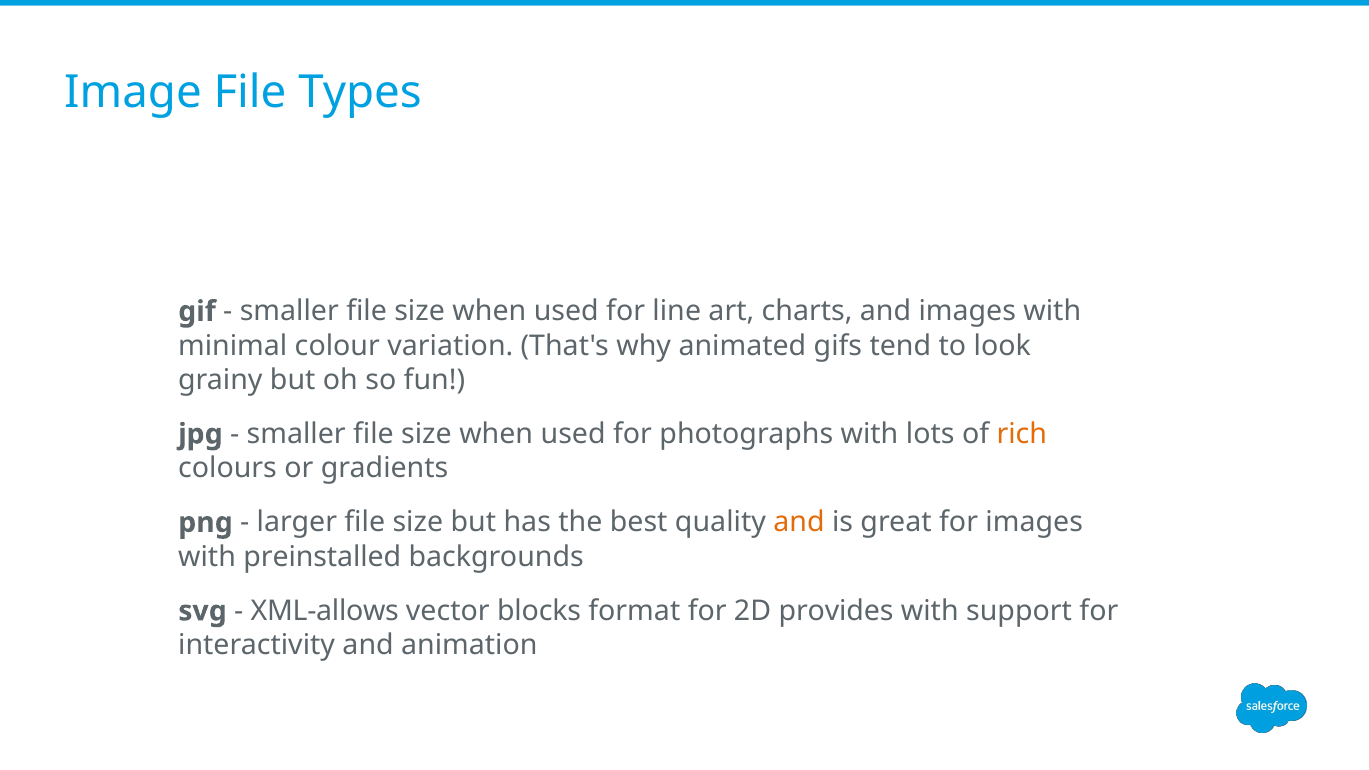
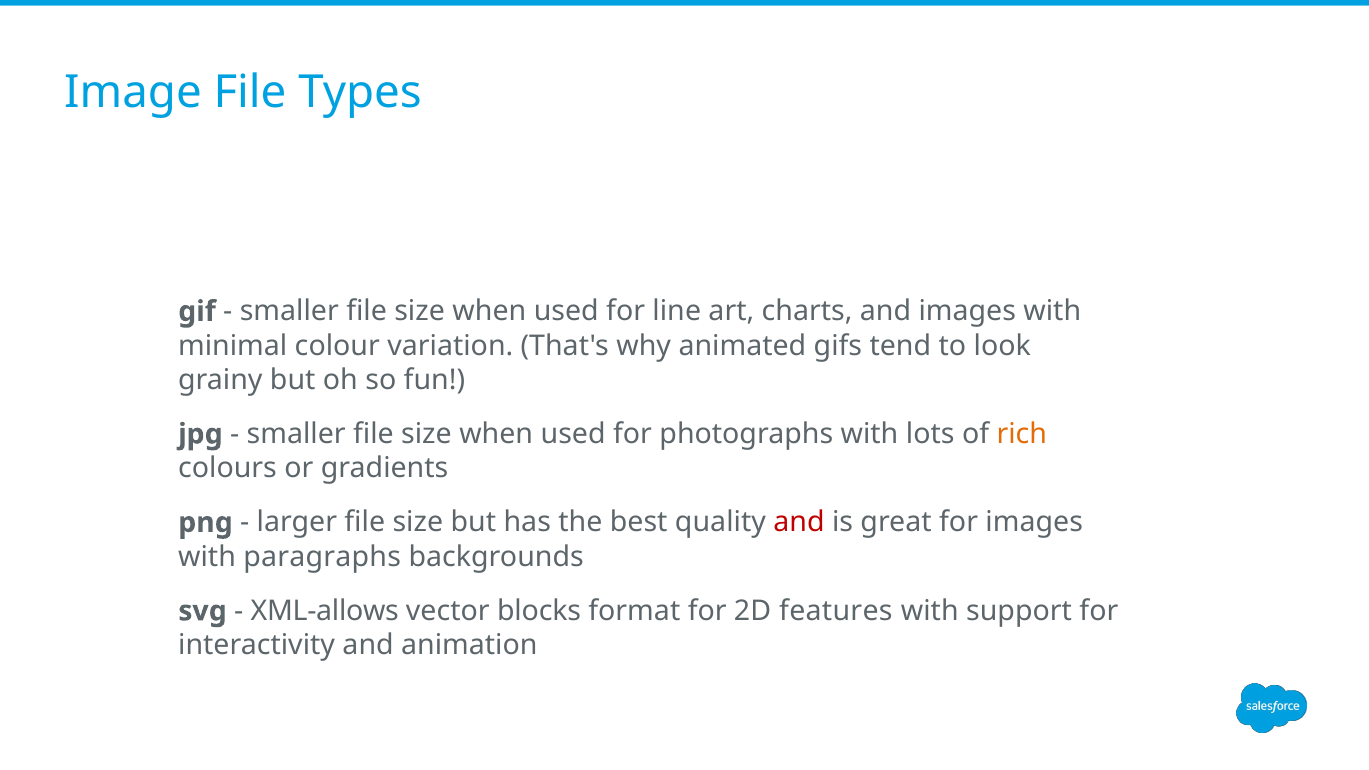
and colour: orange -> red (799, 523)
preinstalled: preinstalled -> paragraphs (322, 557)
provides: provides -> features (836, 611)
